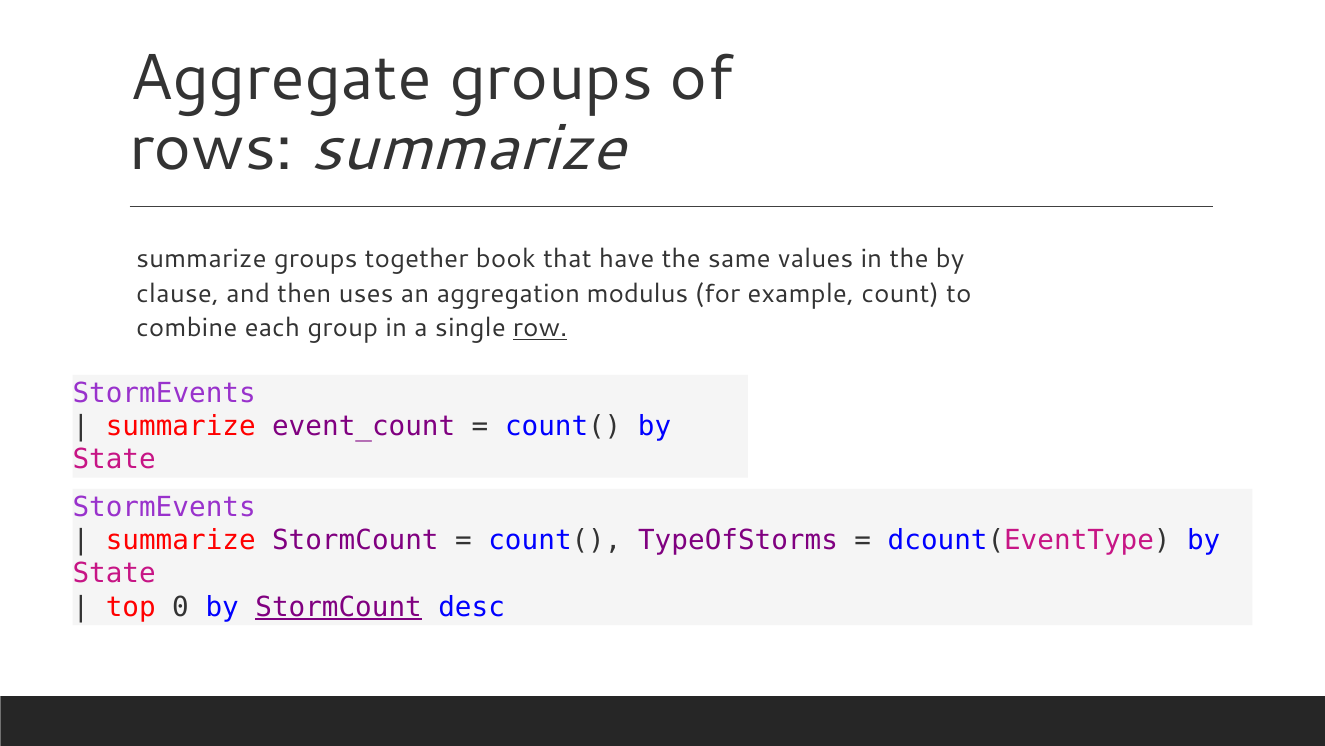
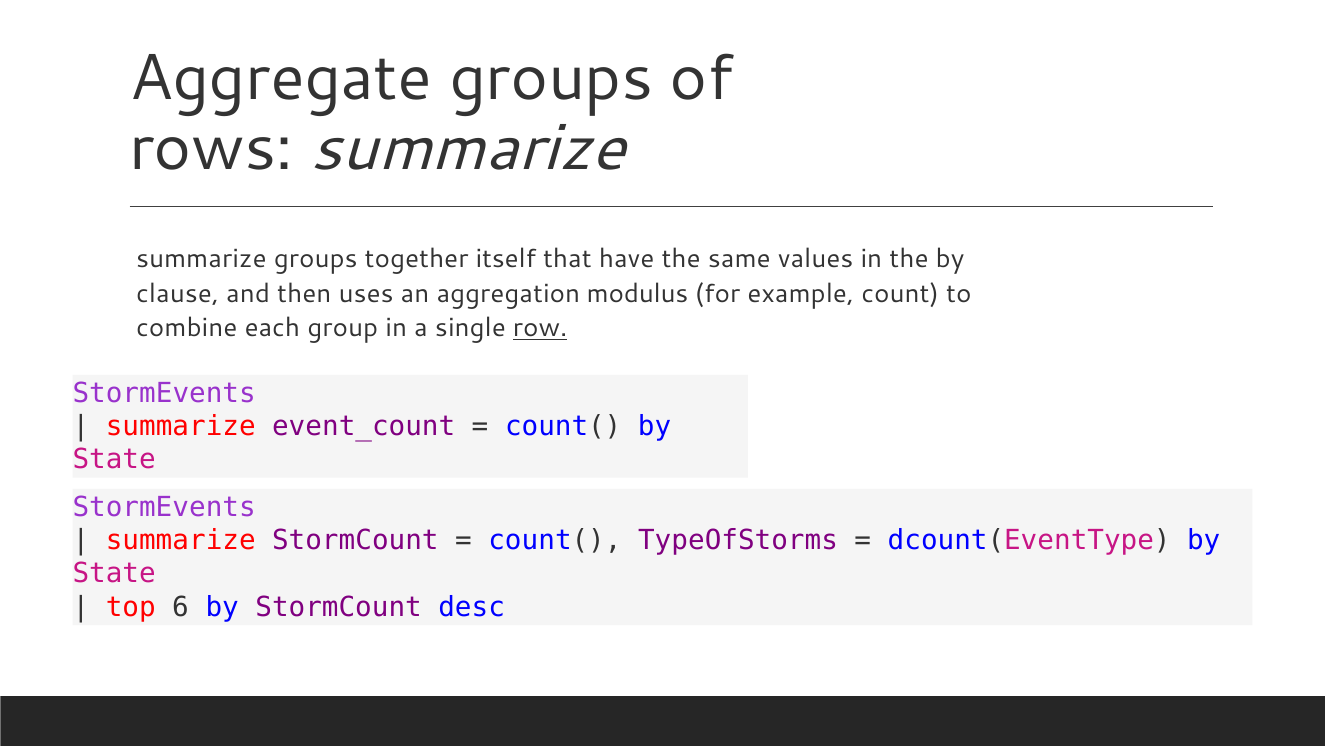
book: book -> itself (506, 259)
0: 0 -> 6 (181, 606)
StormCount underline: present -> none (339, 606)
